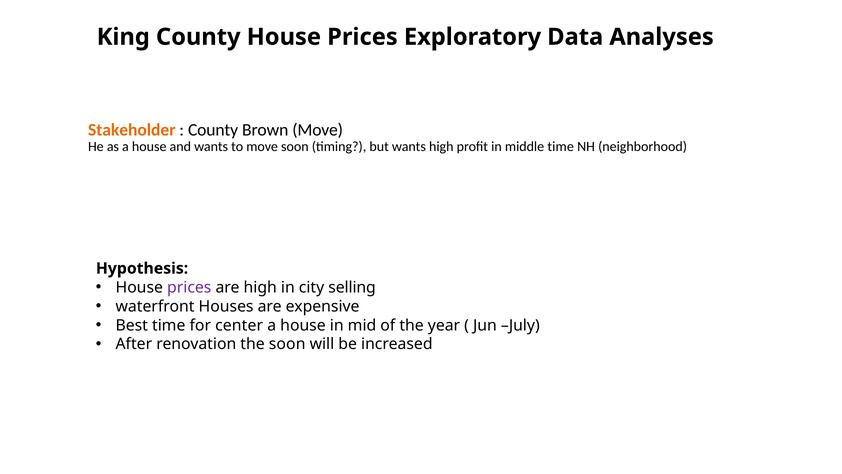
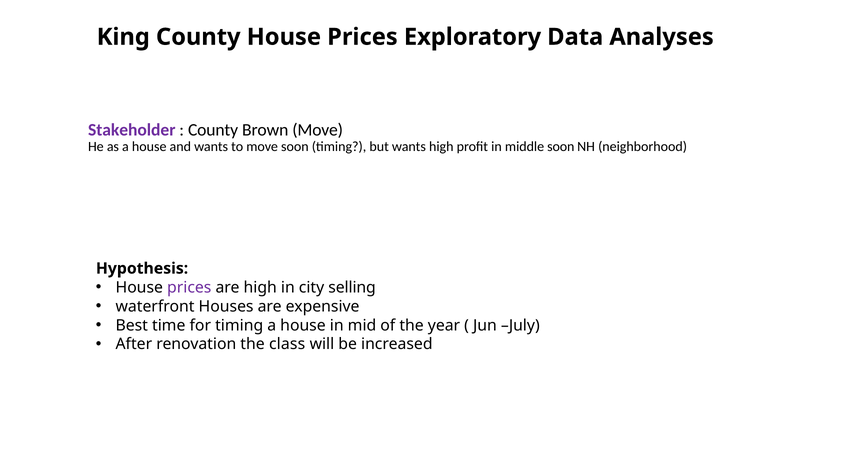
Stakeholder colour: orange -> purple (132, 130)
middle time: time -> soon (561, 147)
for center: center -> timing (239, 325)
the soon: soon -> class (287, 344)
